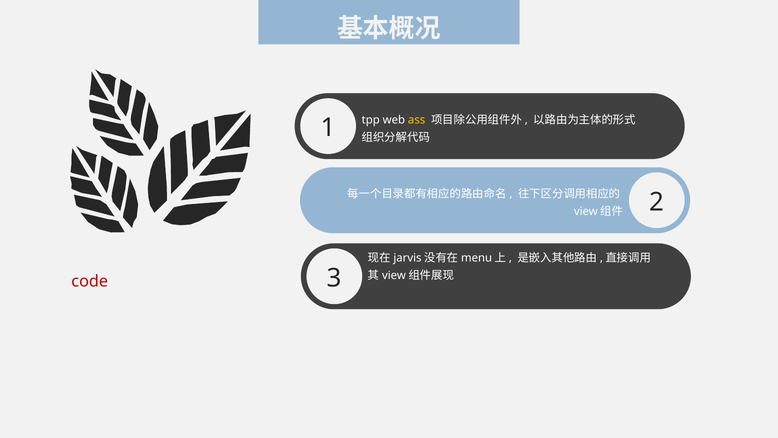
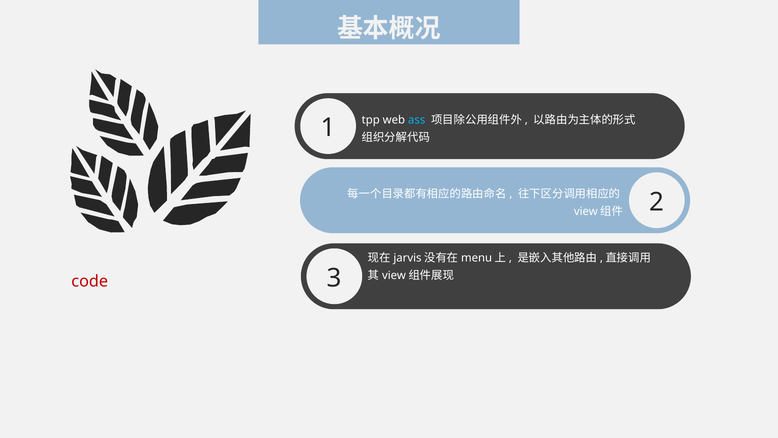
ass colour: yellow -> light blue (417, 120)
